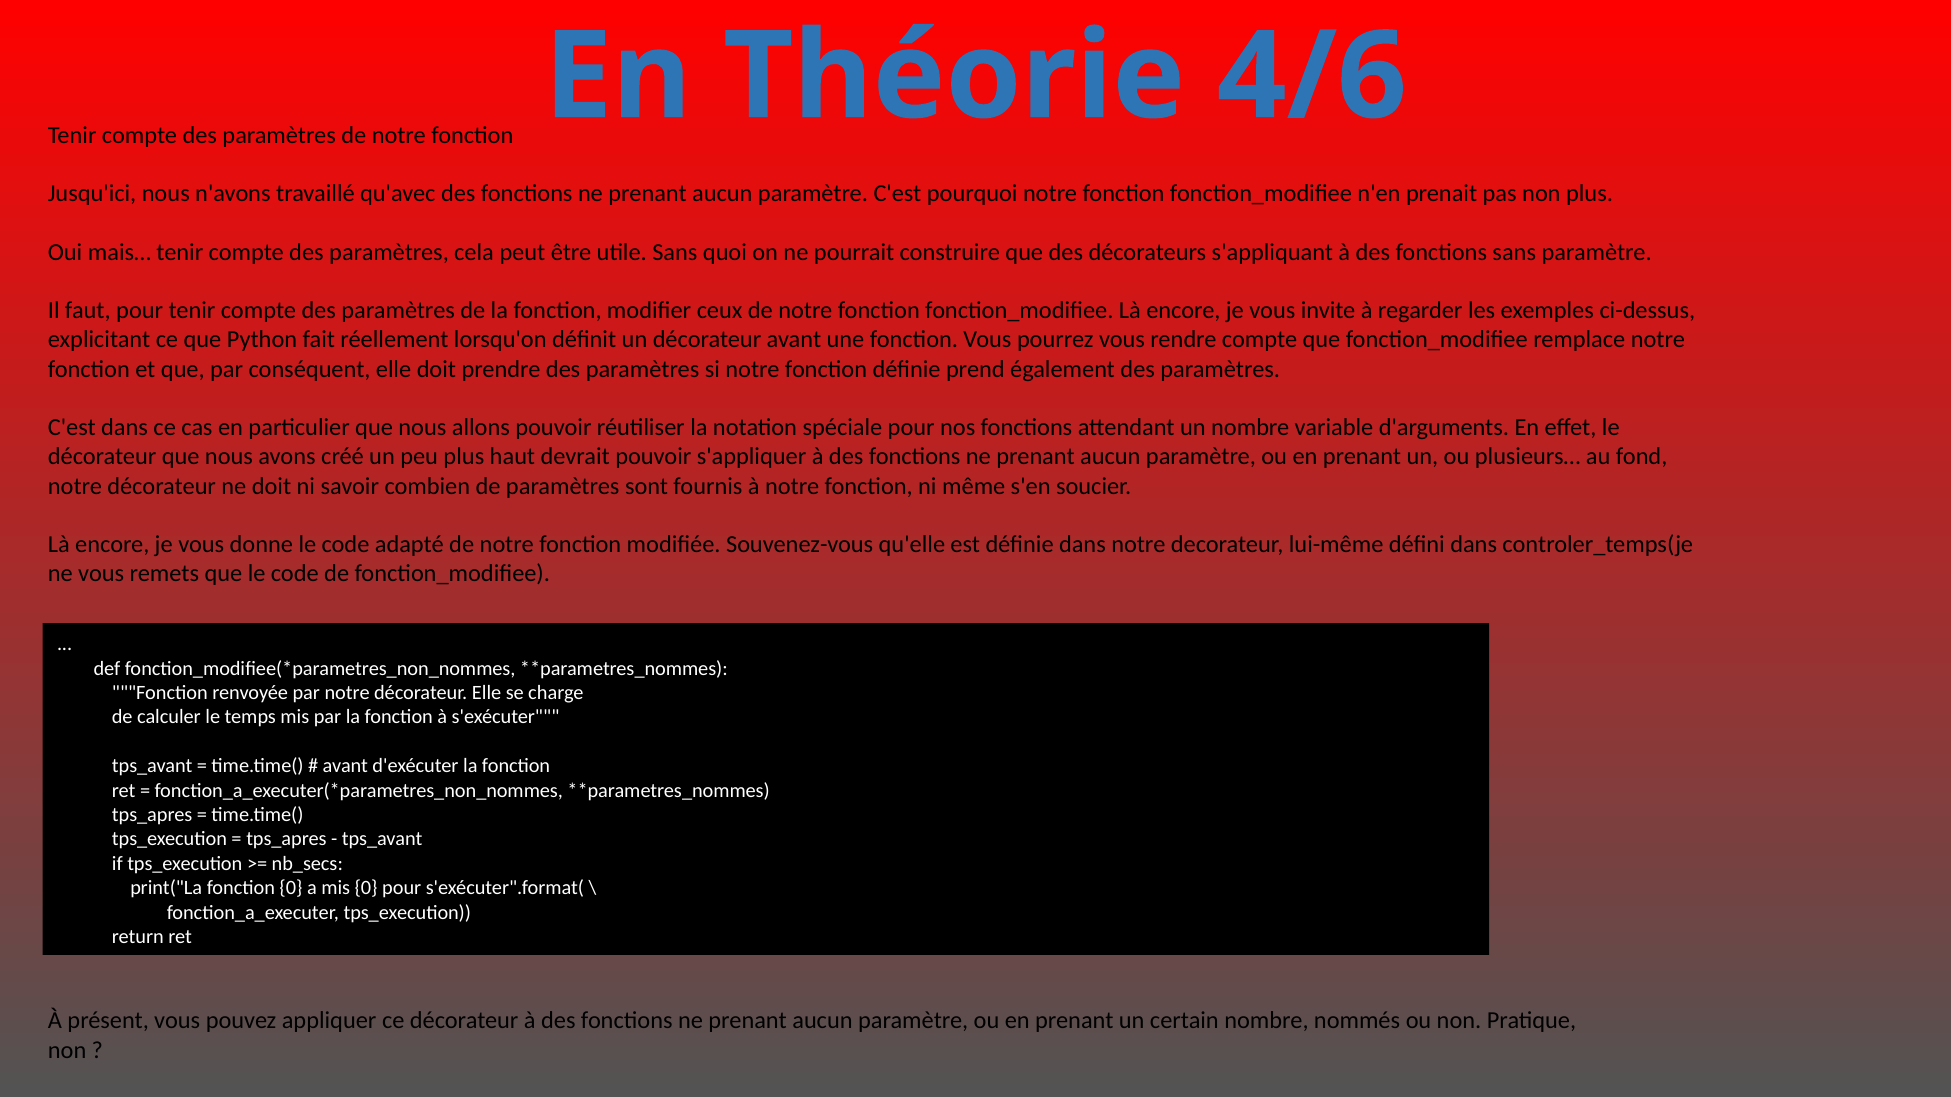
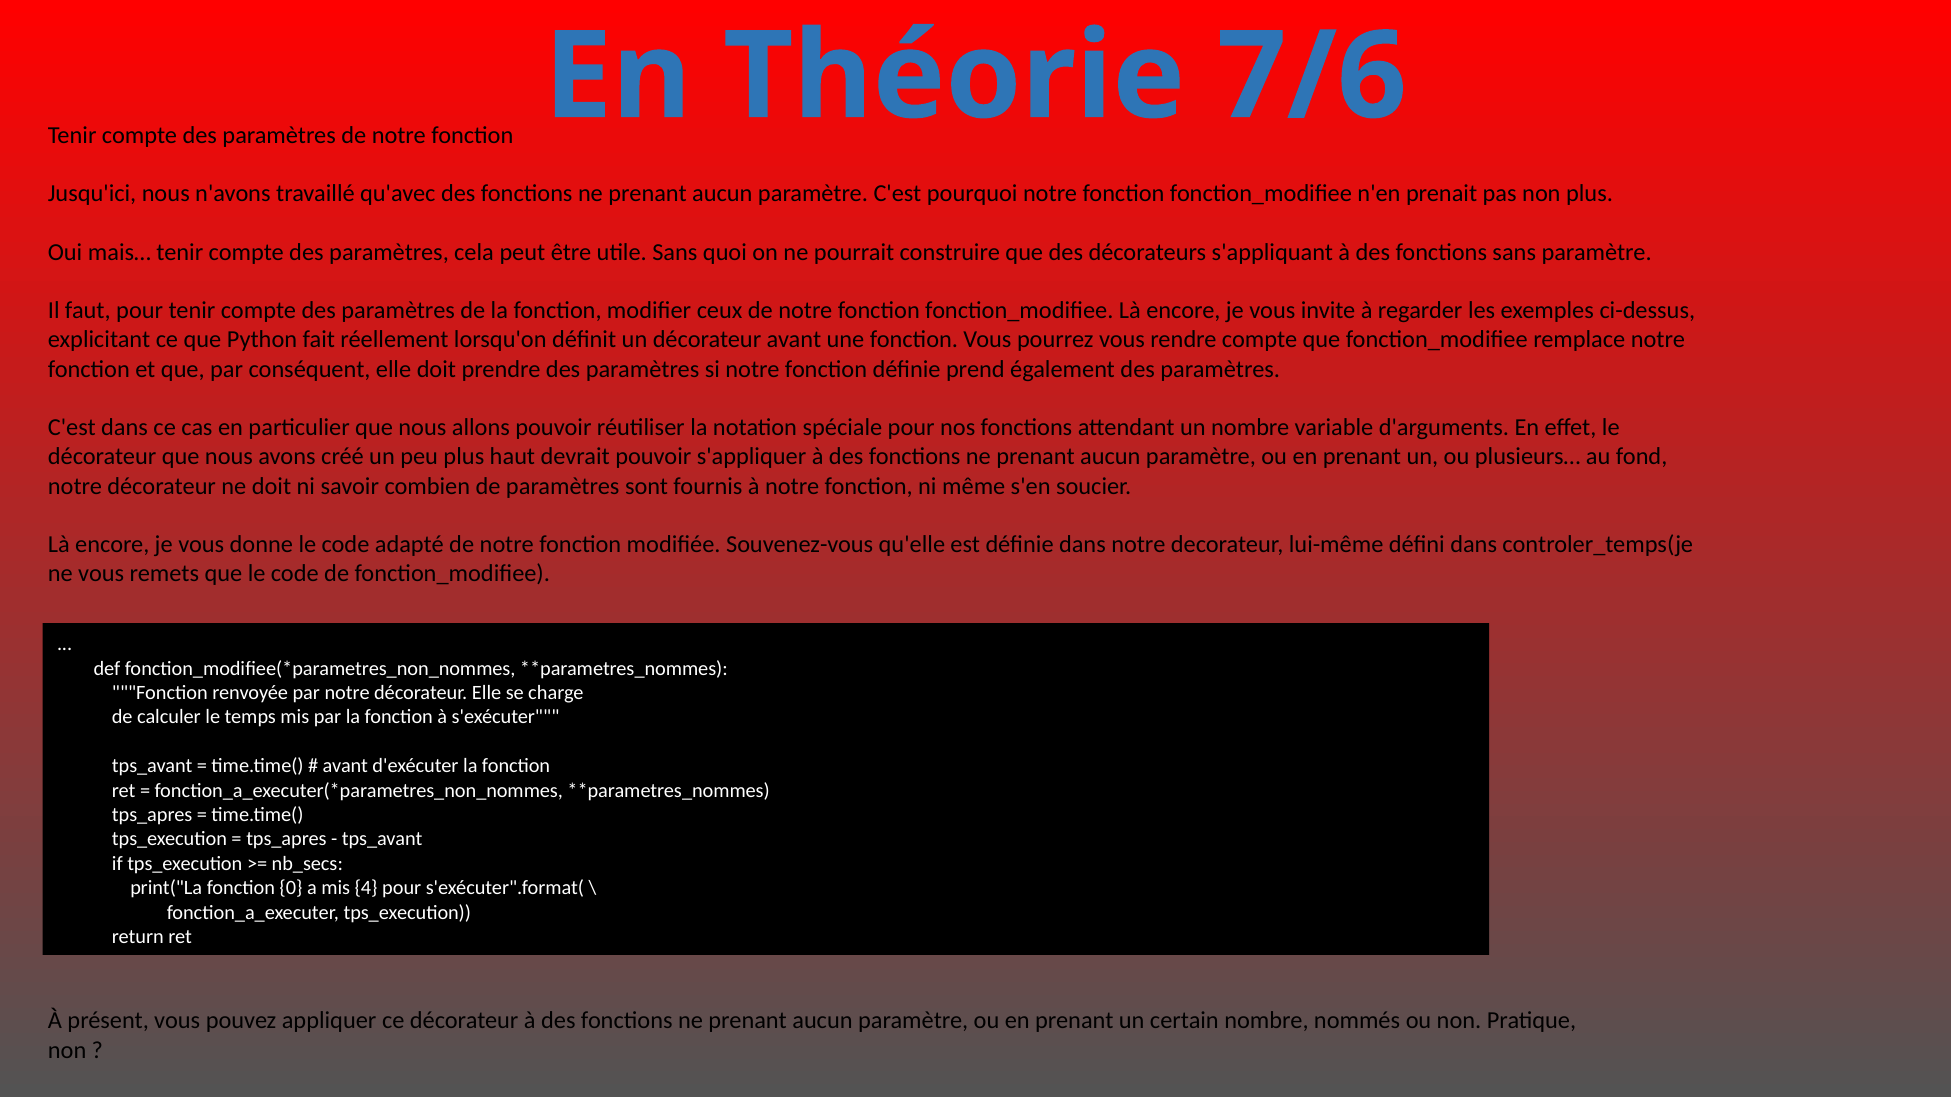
4/6: 4/6 -> 7/6 (1312, 77)
mis 0: 0 -> 4 (366, 888)
